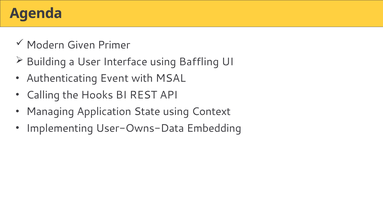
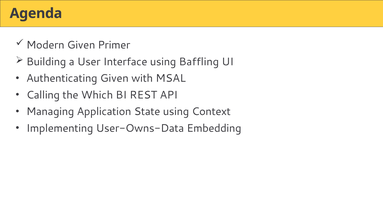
Authenticating Event: Event -> Given (114, 78)
Hooks: Hooks -> Which (97, 95)
